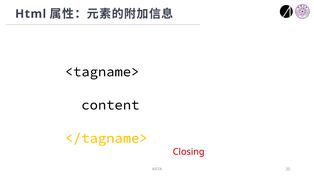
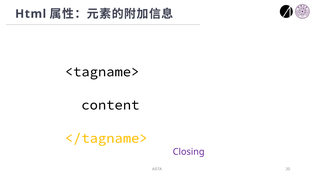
Closing colour: red -> purple (189, 151)
